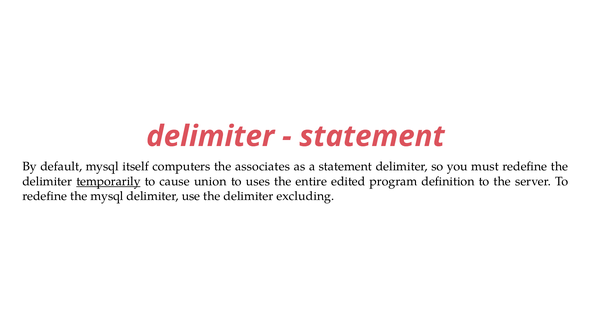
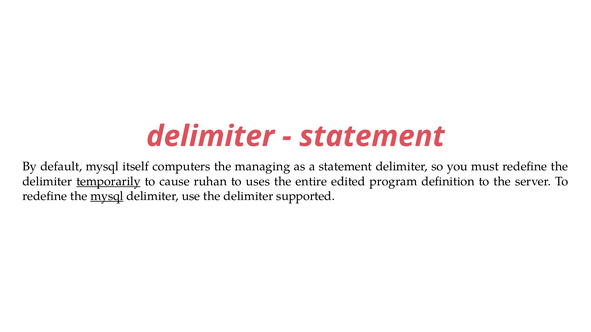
associates: associates -> managing (263, 167)
union: union -> ruhan (210, 182)
mysql underline: none -> present (107, 196)
excluding: excluding -> supported (306, 196)
